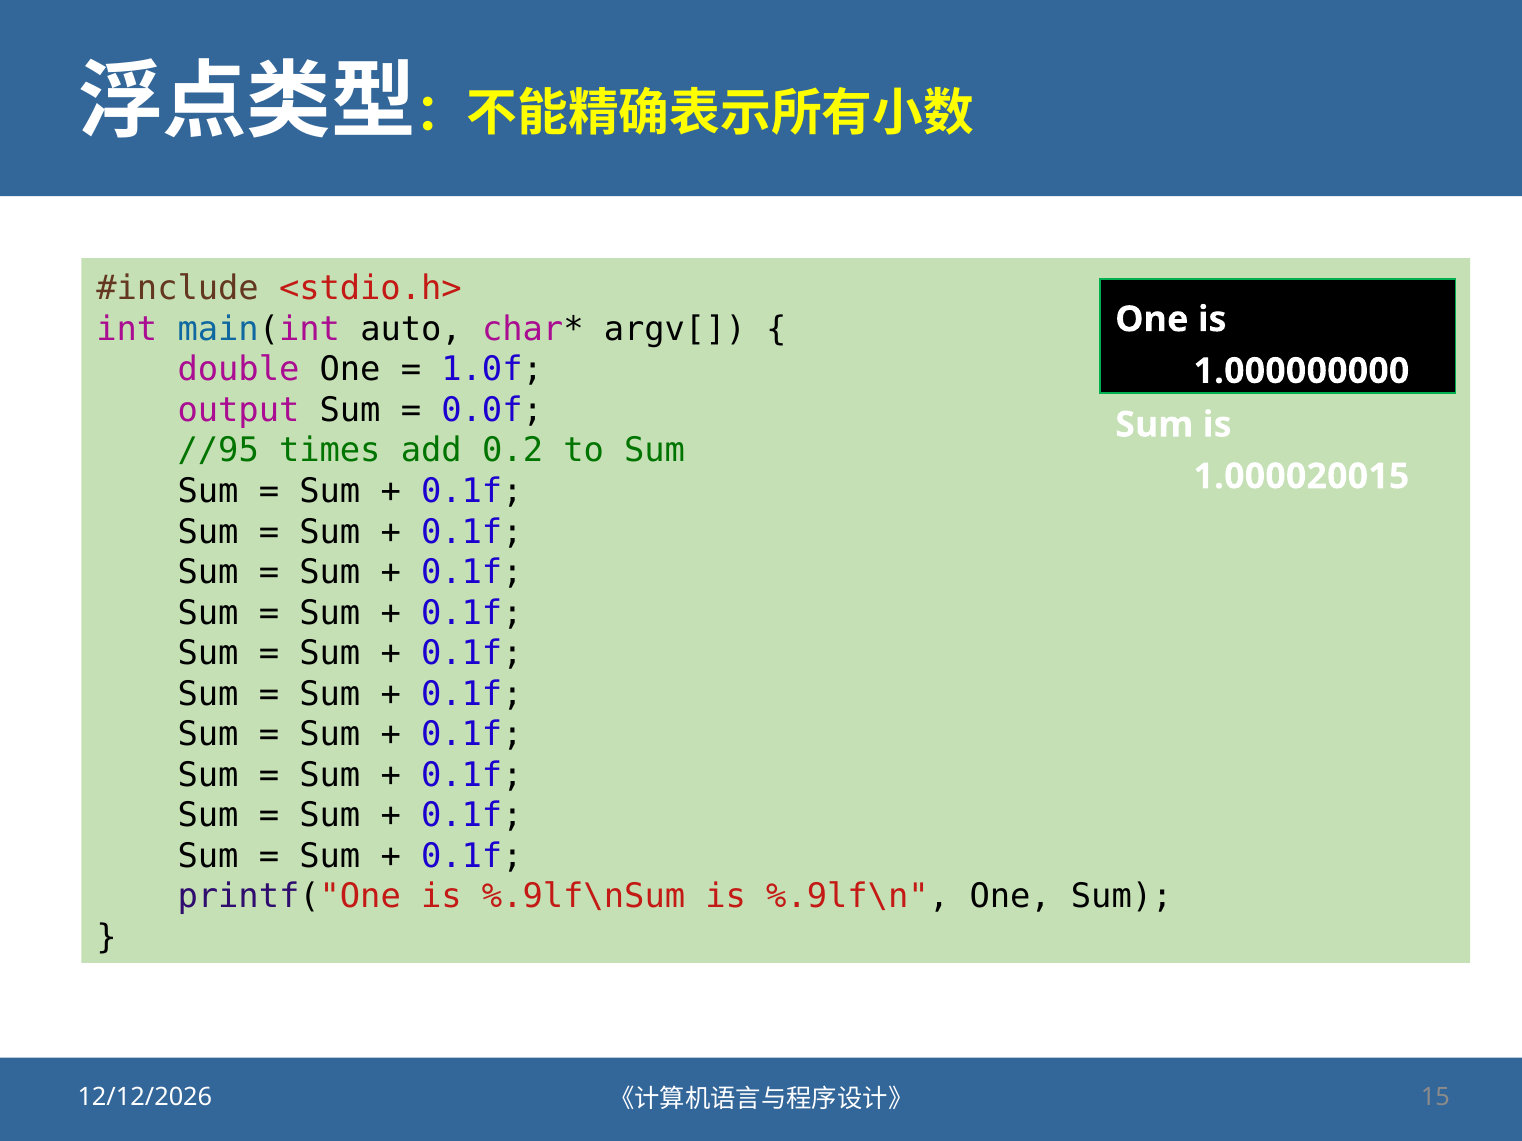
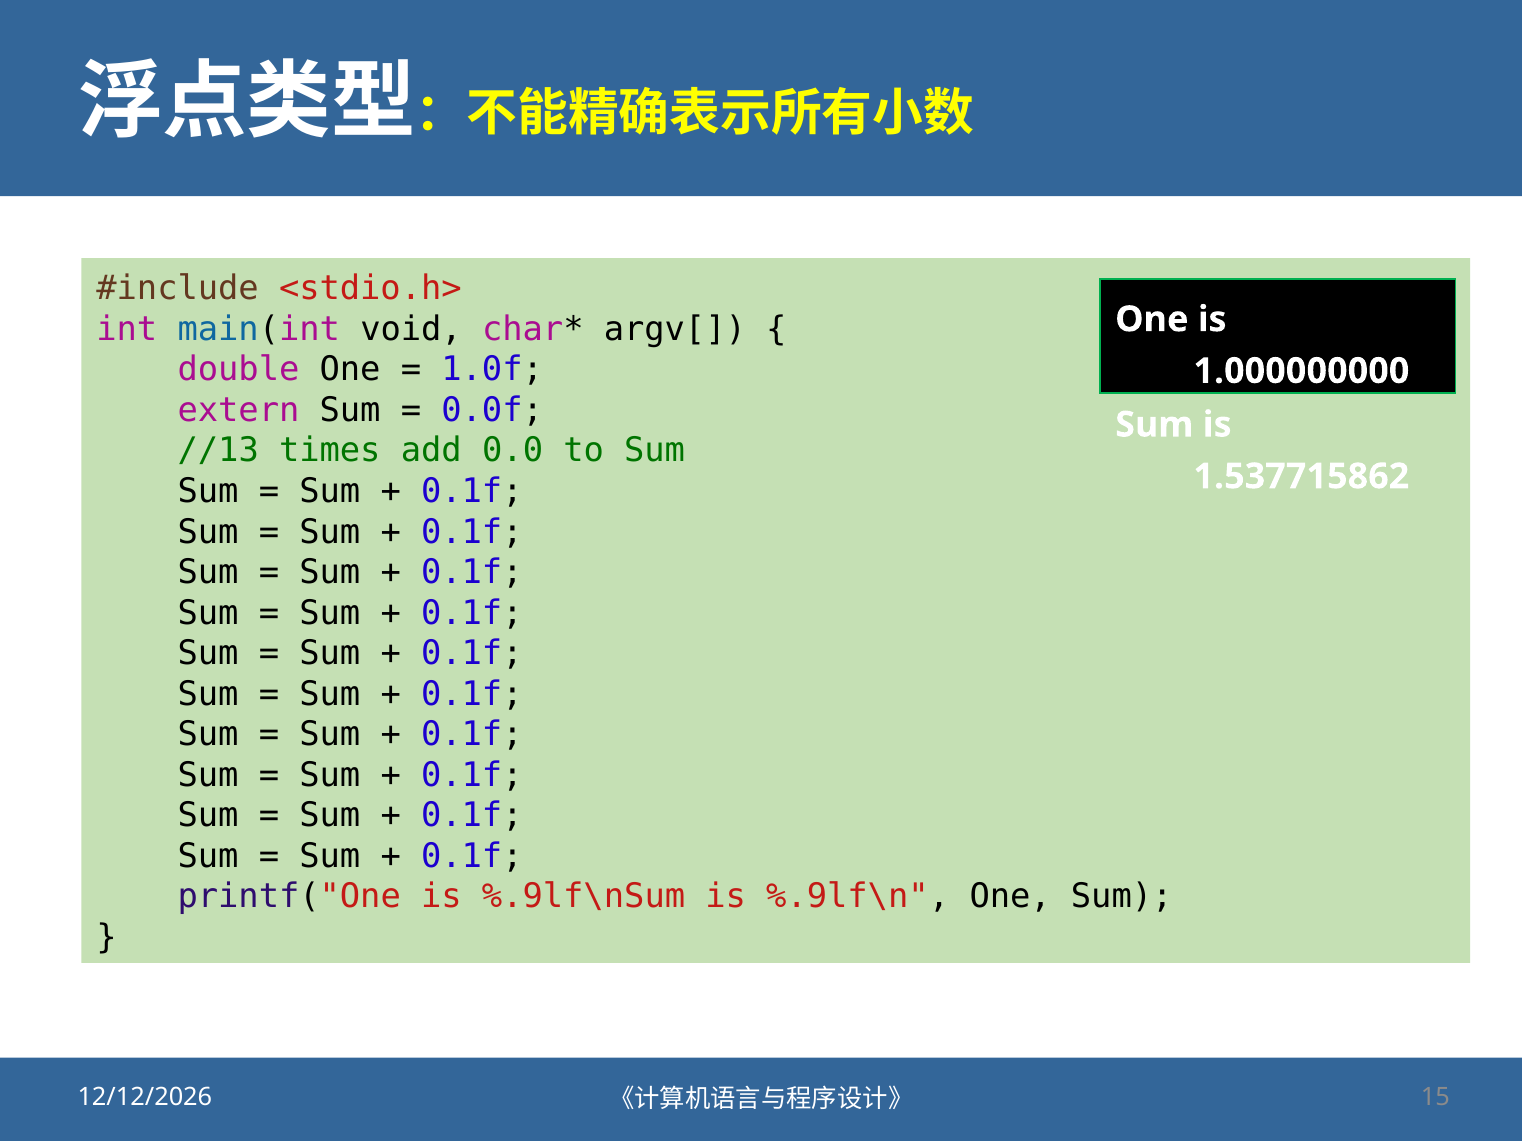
auto: auto -> void (411, 329)
output: output -> extern (239, 410)
//95: //95 -> //13 (218, 451)
0.2: 0.2 -> 0.0 (513, 451)
1.000020015: 1.000020015 -> 1.537715862 (1301, 477)
